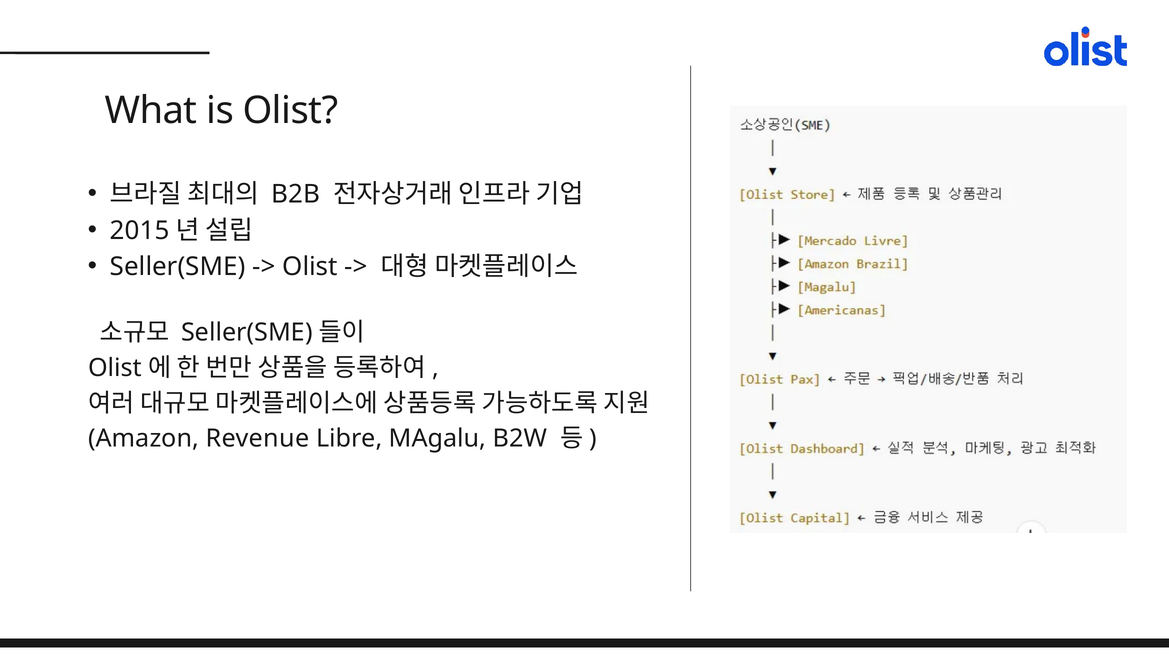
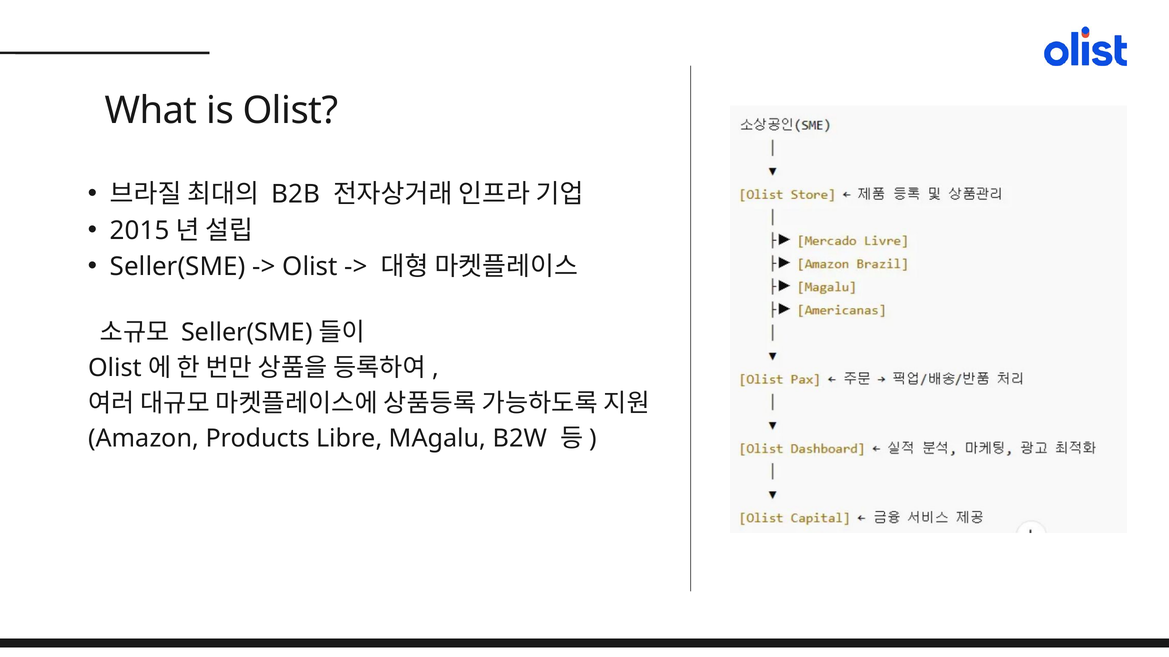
Revenue: Revenue -> Products (258, 439)
